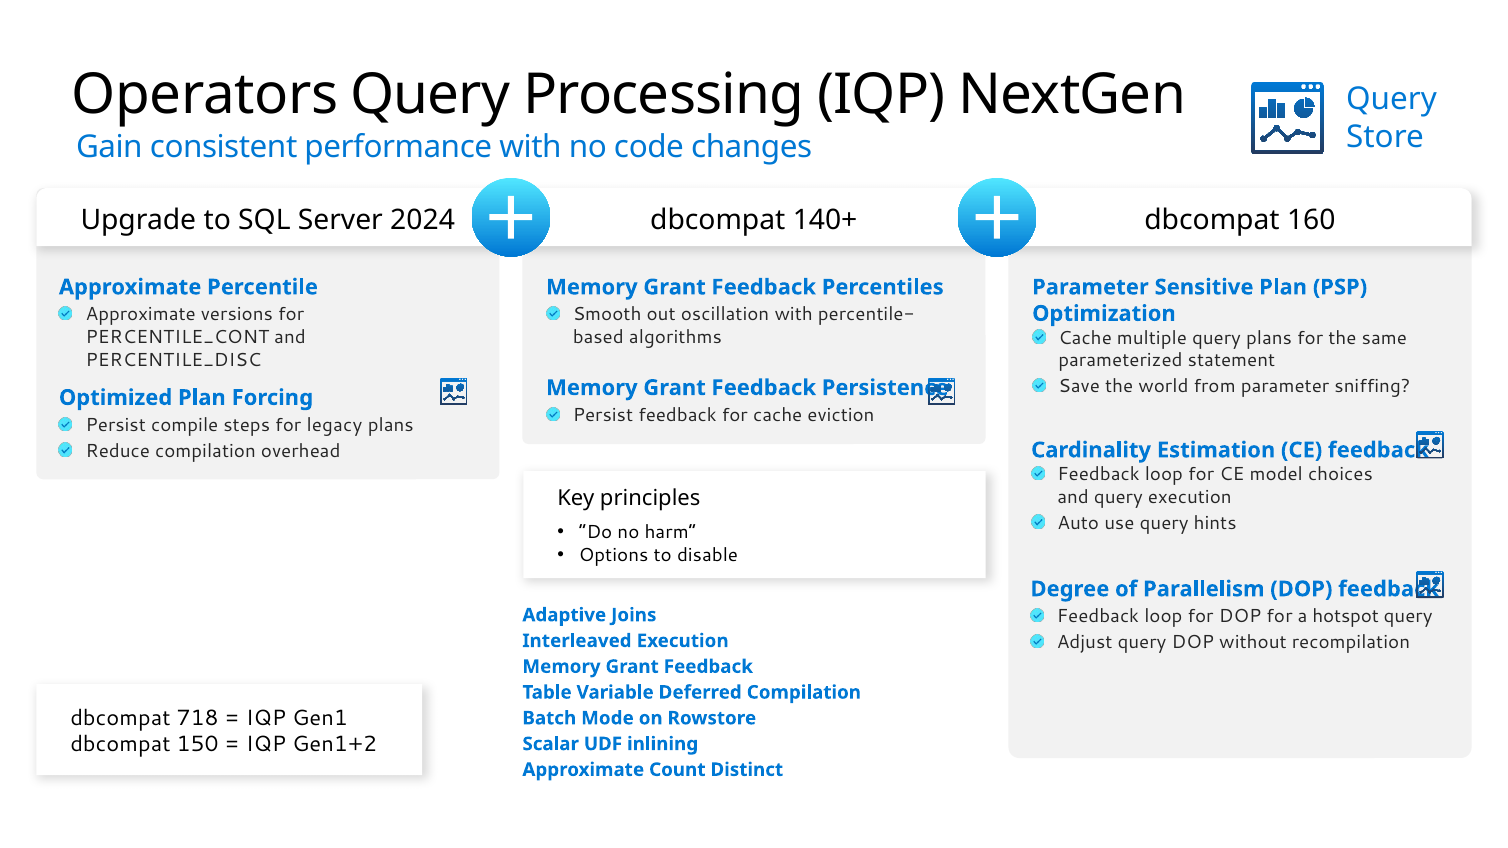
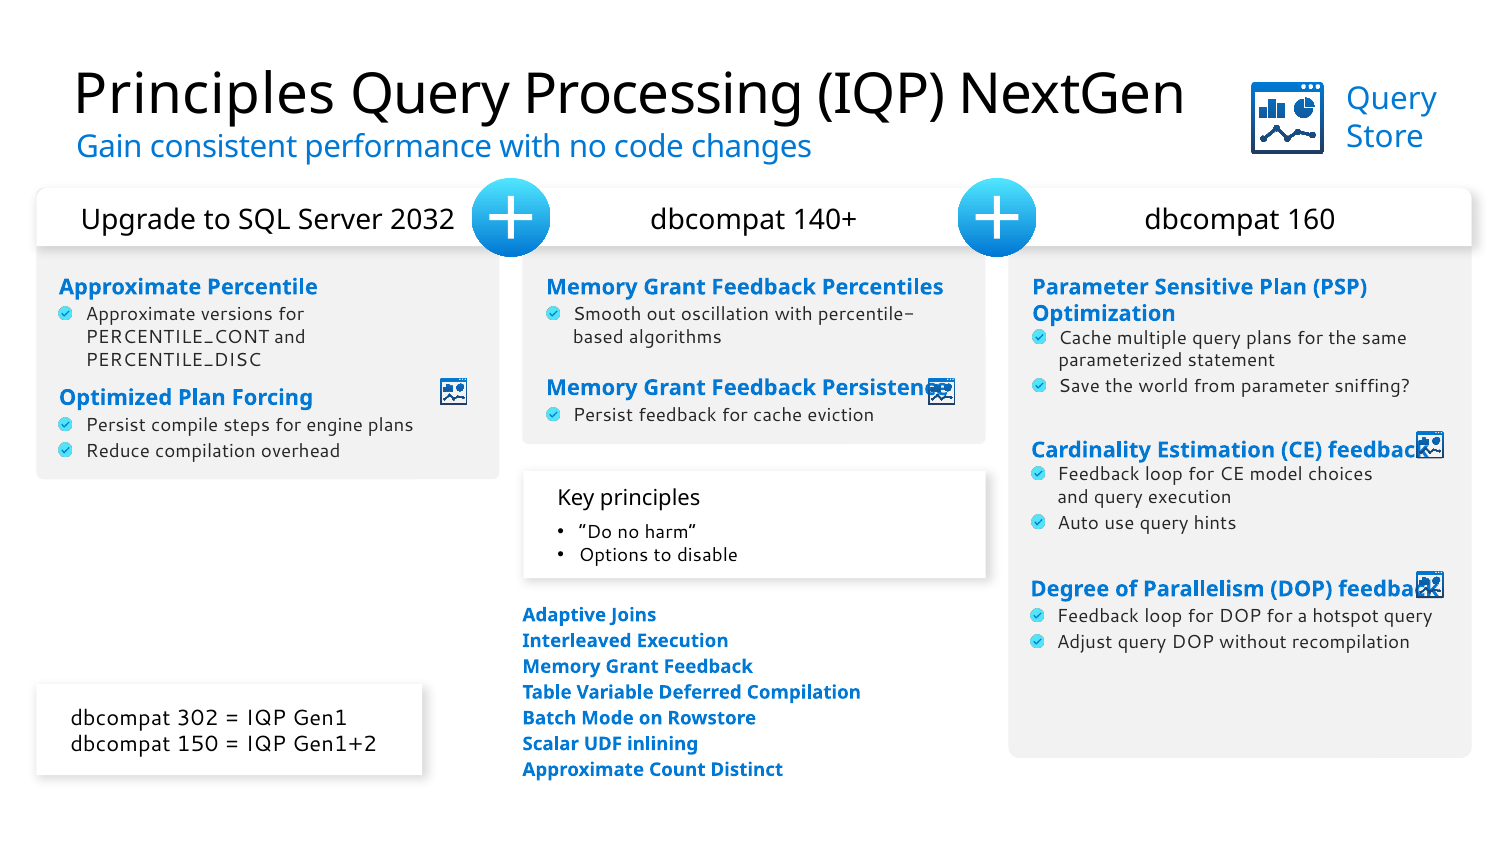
Operators: Operators -> Principles (205, 94)
2024: 2024 -> 2032 (423, 221)
legacy: legacy -> engine (335, 425)
718: 718 -> 302 (198, 718)
